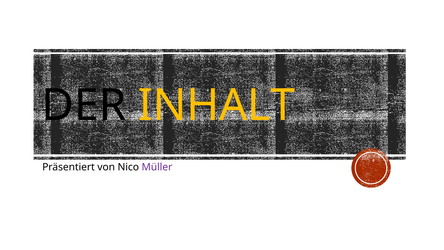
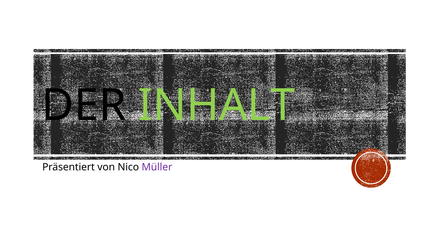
INHALT colour: yellow -> light green (216, 106)
